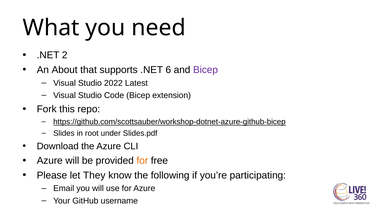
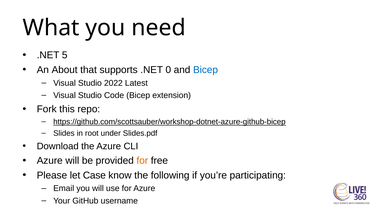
2: 2 -> 5 (65, 55)
6: 6 -> 0 (168, 70)
Bicep colour: purple -> blue (206, 70)
They: They -> Case (94, 175)
